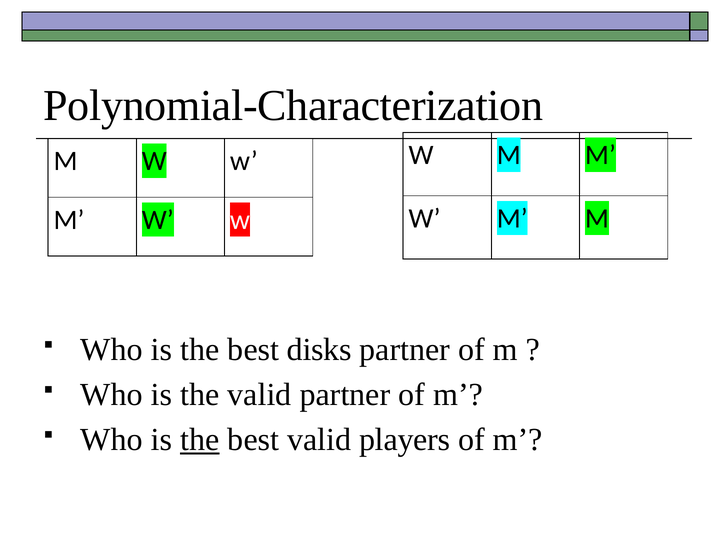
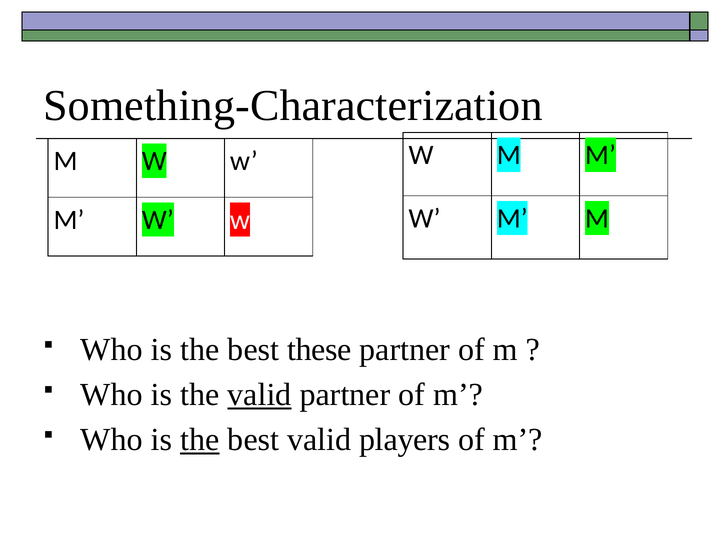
Polynomial-Characterization: Polynomial-Characterization -> Something-Characterization (293, 105)
disks: disks -> these (319, 349)
valid underline: none -> present (259, 394)
